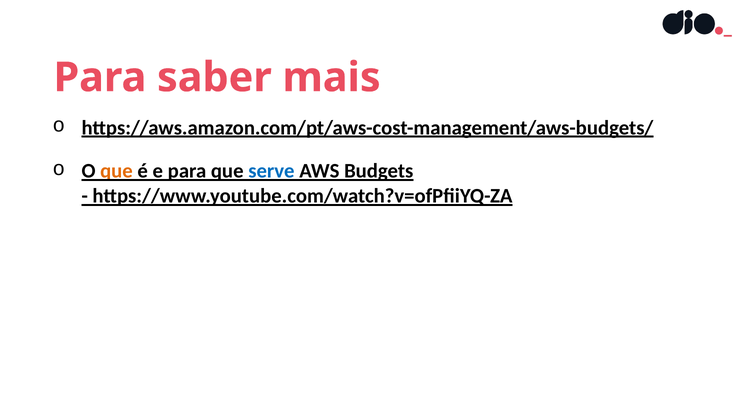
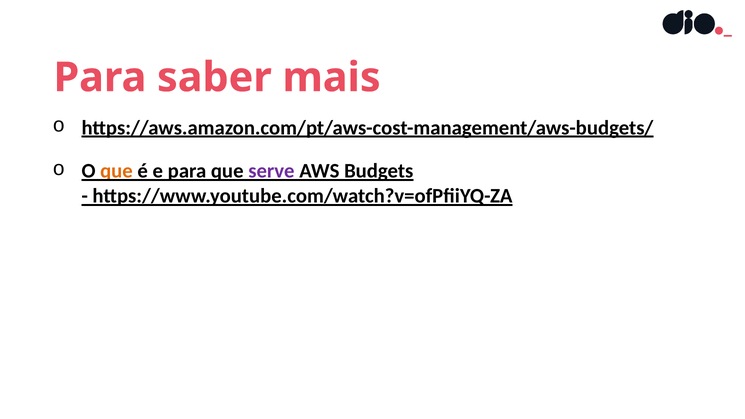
serve colour: blue -> purple (271, 171)
